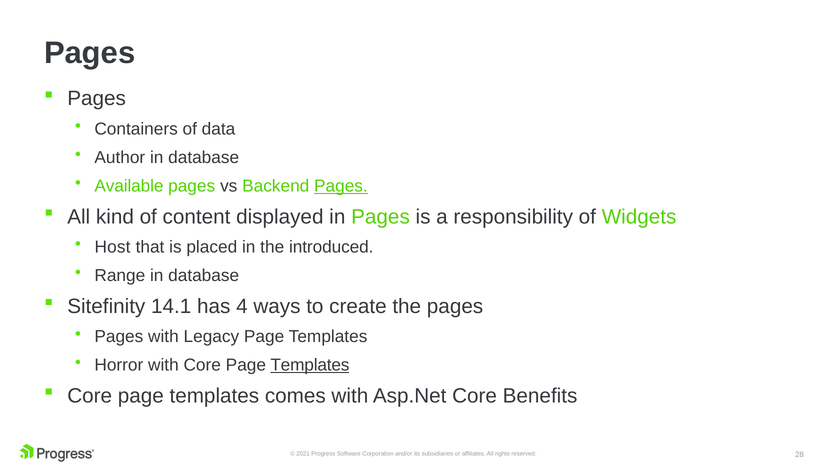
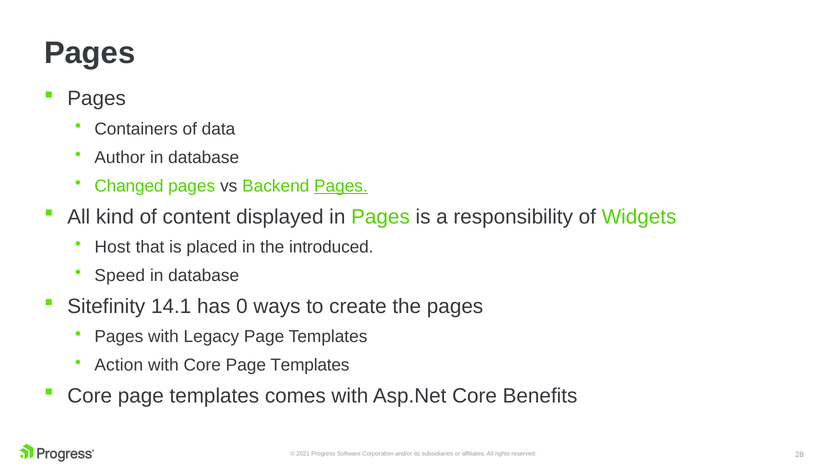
Available: Available -> Changed (129, 186)
Range: Range -> Speed (120, 275)
4: 4 -> 0 (242, 306)
Horror: Horror -> Action (119, 365)
Templates underline: present -> none (310, 365)
